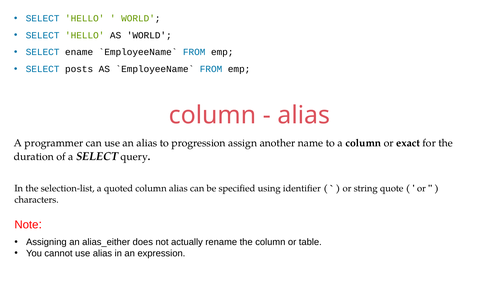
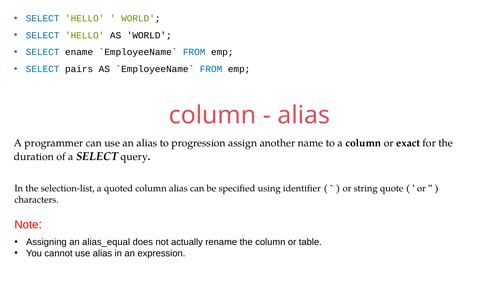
posts: posts -> pairs (79, 69)
alias_either: alias_either -> alias_equal (106, 242)
